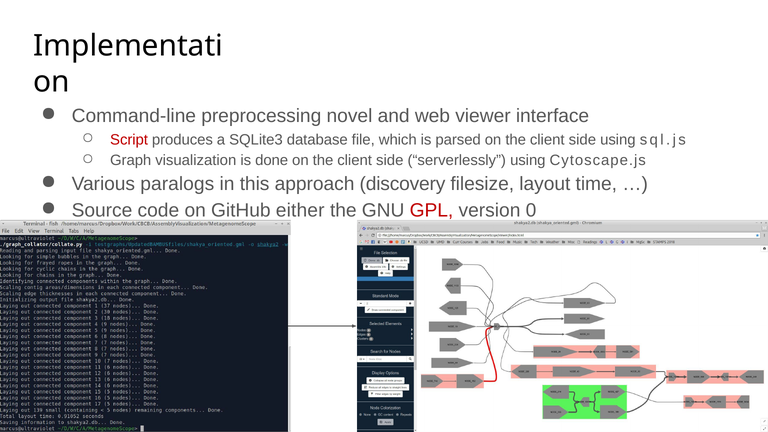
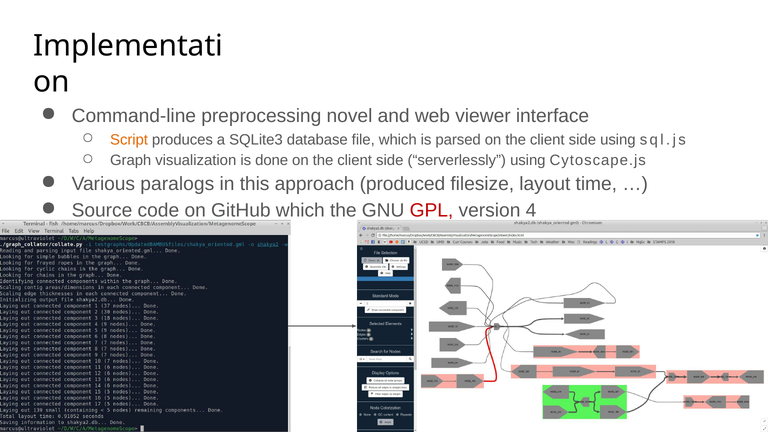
Script colour: red -> orange (129, 140)
discovery: discovery -> produced (402, 184)
GitHub either: either -> which (300, 210)
0: 0 -> 4 (531, 210)
